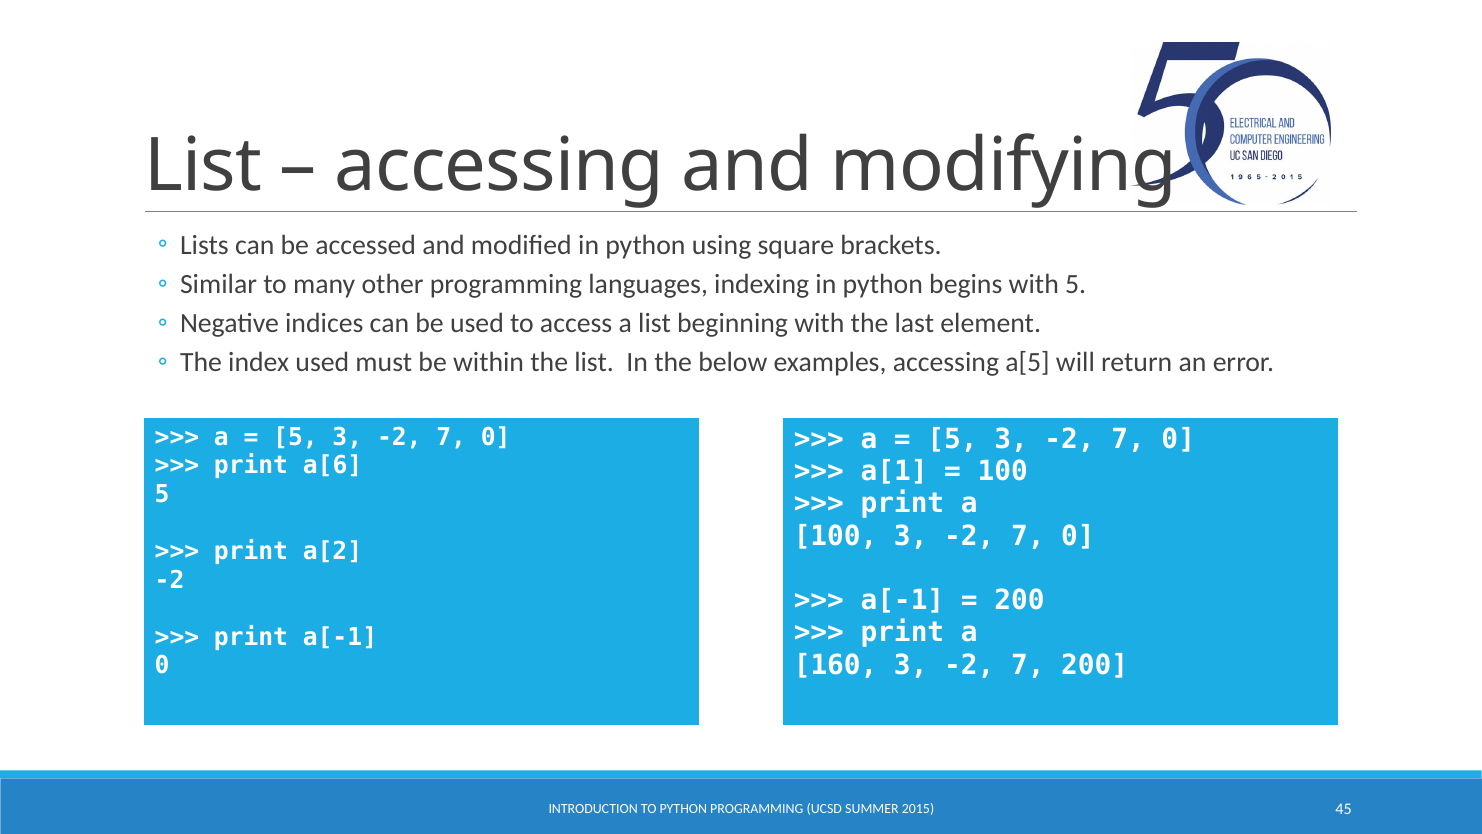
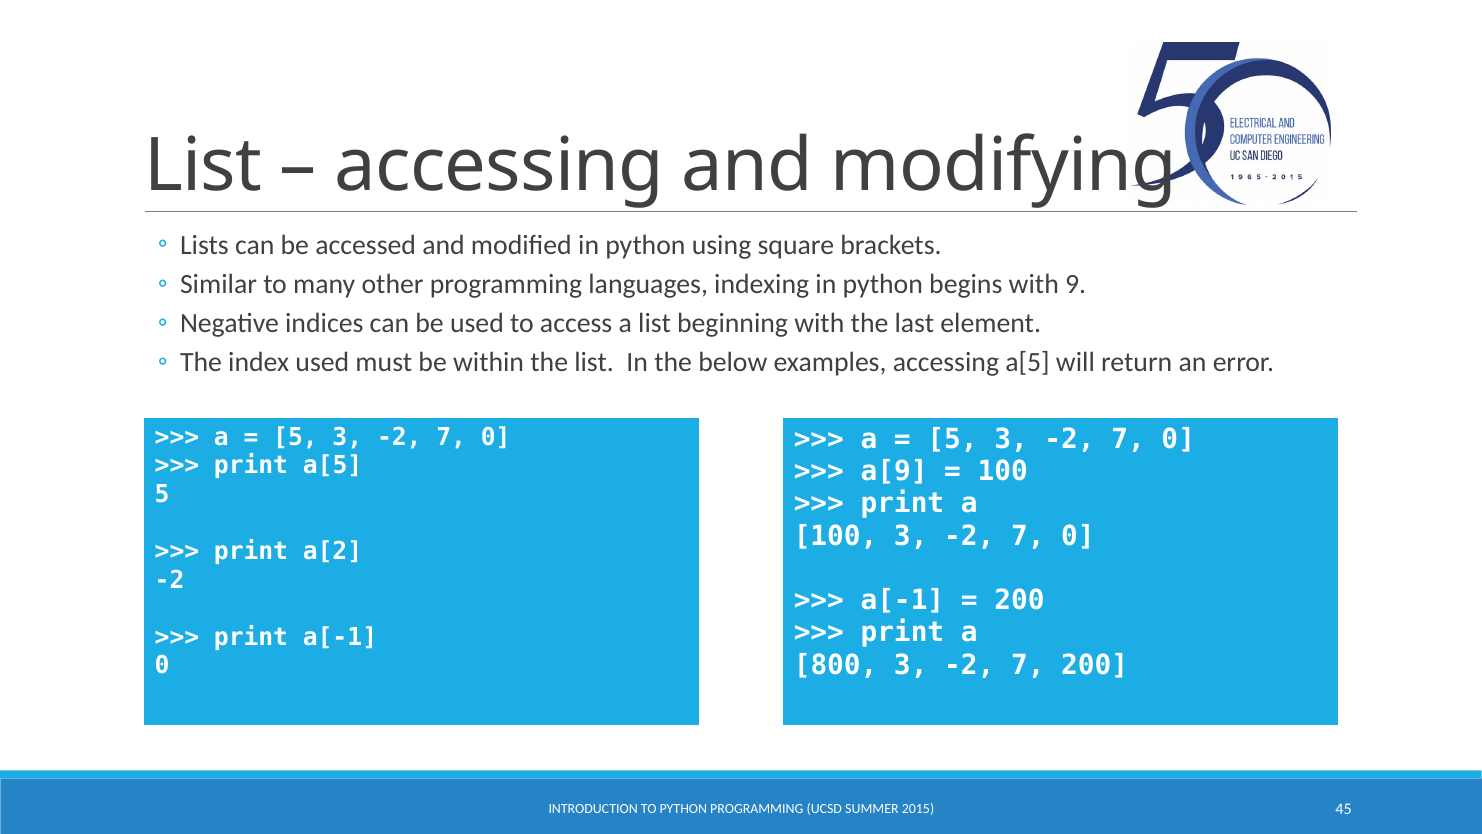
with 5: 5 -> 9 (1076, 284)
print a[6: a[6 -> a[5 (333, 466)
a[1: a[1 -> a[9 (894, 471)
160: 160 -> 800 (836, 665)
